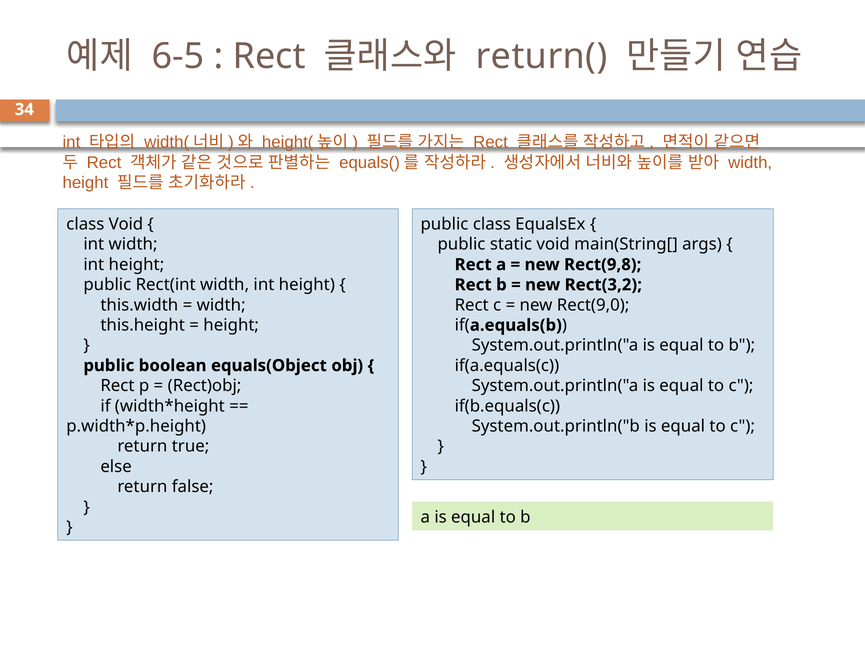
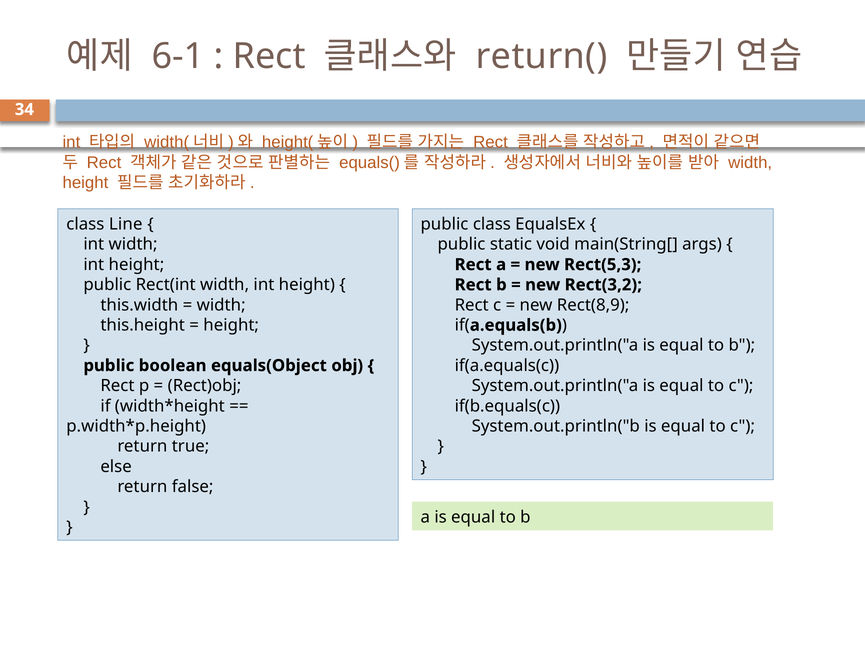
6-5: 6-5 -> 6-1 (178, 56)
class Void: Void -> Line (126, 224)
Rect(9,8: Rect(9,8 -> Rect(5,3 (603, 265)
Rect(9,0: Rect(9,0 -> Rect(8,9 (593, 305)
